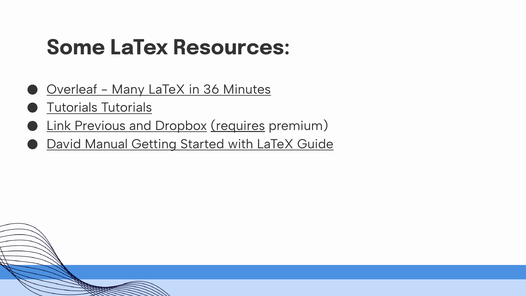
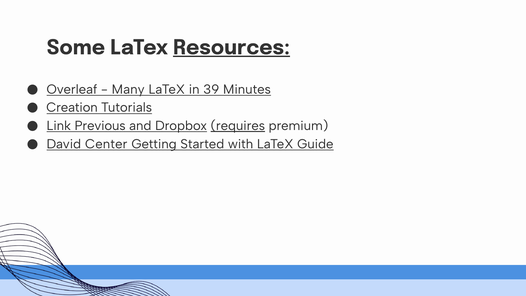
Resources underline: none -> present (232, 47)
36: 36 -> 39 (211, 89)
Tutorials: Tutorials -> Creation (72, 108)
Manual: Manual -> Center (106, 144)
